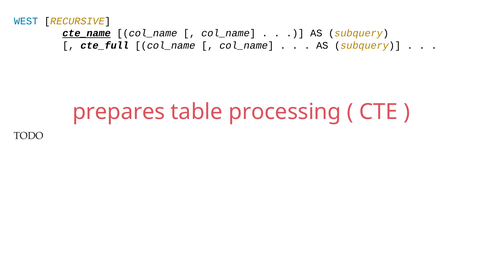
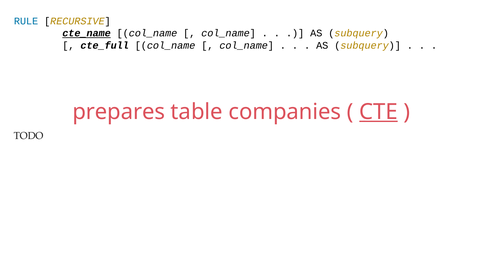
WEST: WEST -> RULE (26, 21)
processing: processing -> companies (285, 112)
CTE underline: none -> present (379, 112)
